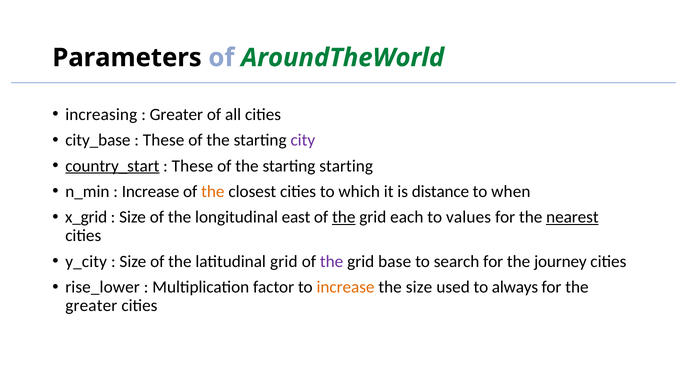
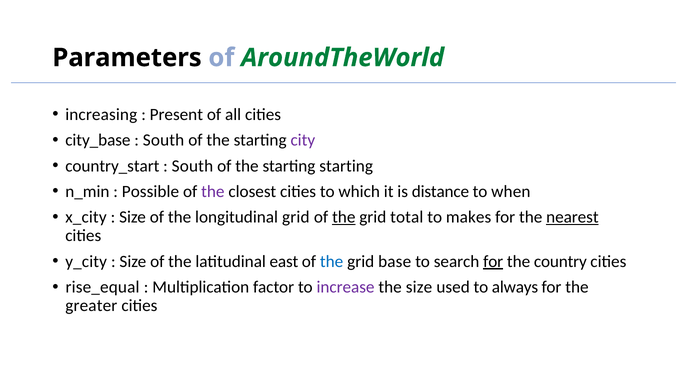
Greater: Greater -> Present (176, 115)
These: These -> South (164, 140)
country_start underline: present -> none (112, 166)
These: These -> South (192, 166)
Increase: Increase -> Possible (150, 192)
the colour: orange -> purple (213, 192)
x_grid: x_grid -> x_city (86, 217)
longitudinal east: east -> grid (296, 217)
each: each -> total (407, 217)
values: values -> makes (469, 217)
latitudinal grid: grid -> east (284, 262)
the colour: purple -> blue (332, 262)
for underline: none -> present (493, 262)
journey: journey -> country (560, 262)
rise_lower: rise_lower -> rise_equal (103, 287)
increase colour: orange -> purple (346, 287)
